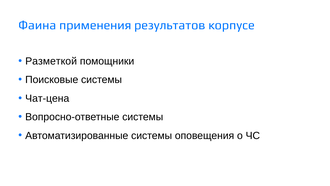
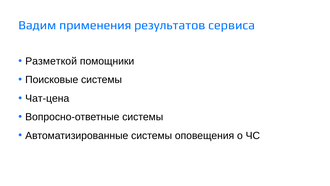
Фаина: Фаина -> Вадим (37, 25)
корпусе: корпусе -> сервиса (232, 25)
